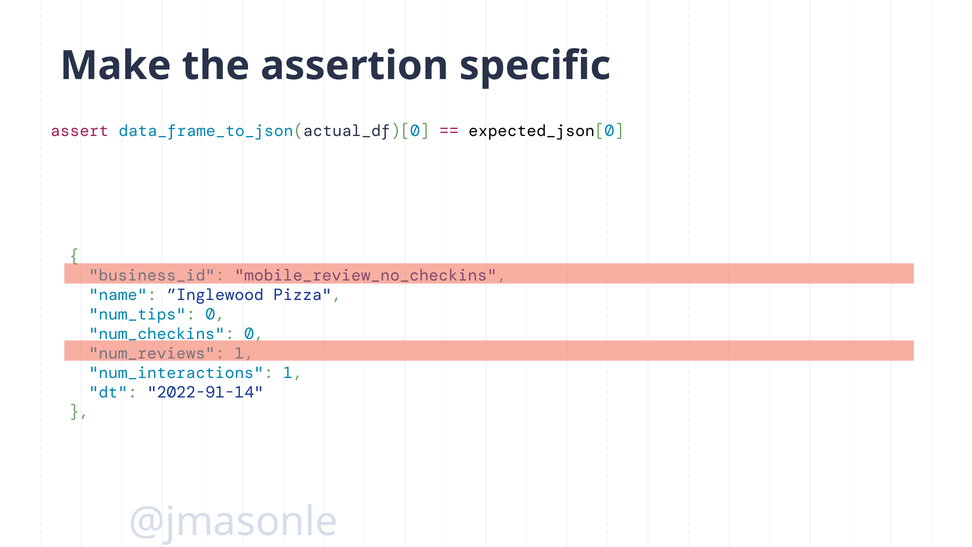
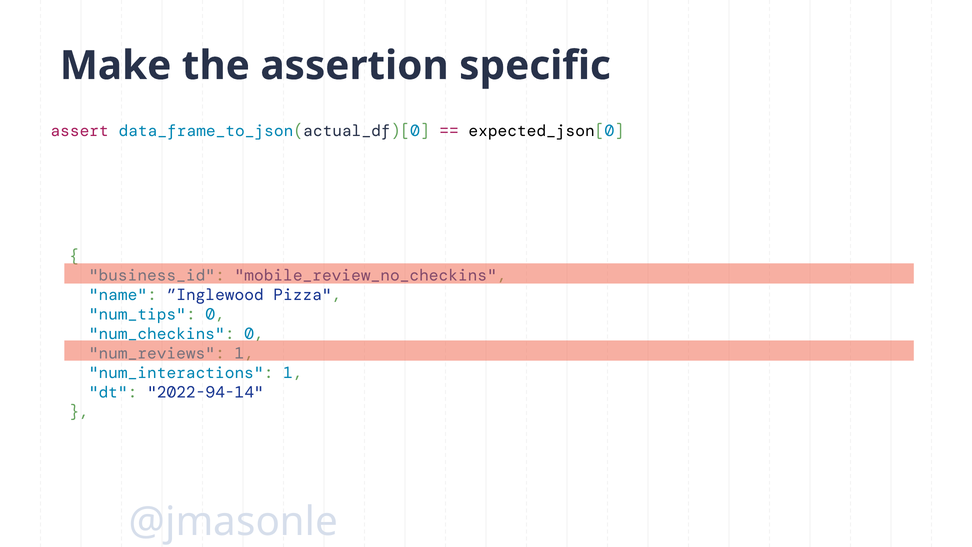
2022-91-14: 2022-91-14 -> 2022-94-14 (205, 392)
